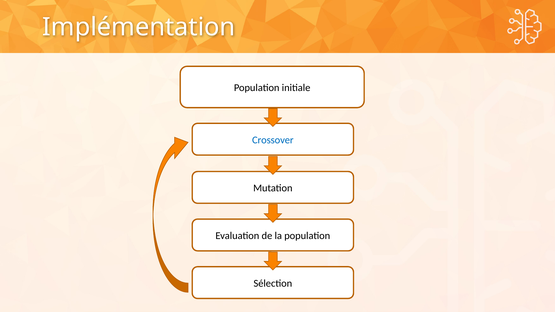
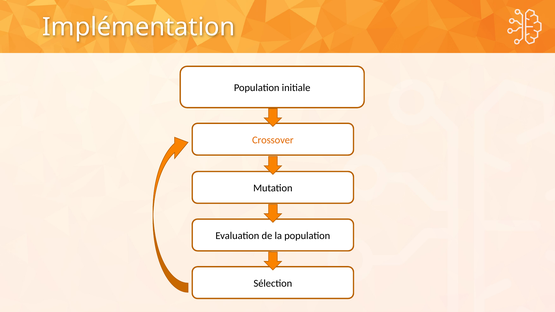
Crossover colour: blue -> orange (273, 140)
